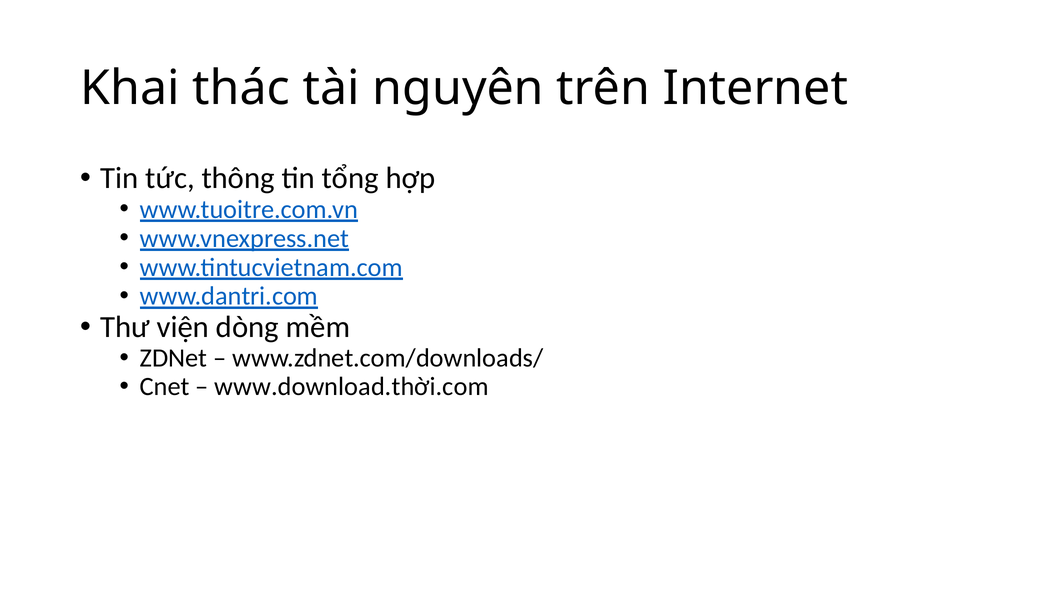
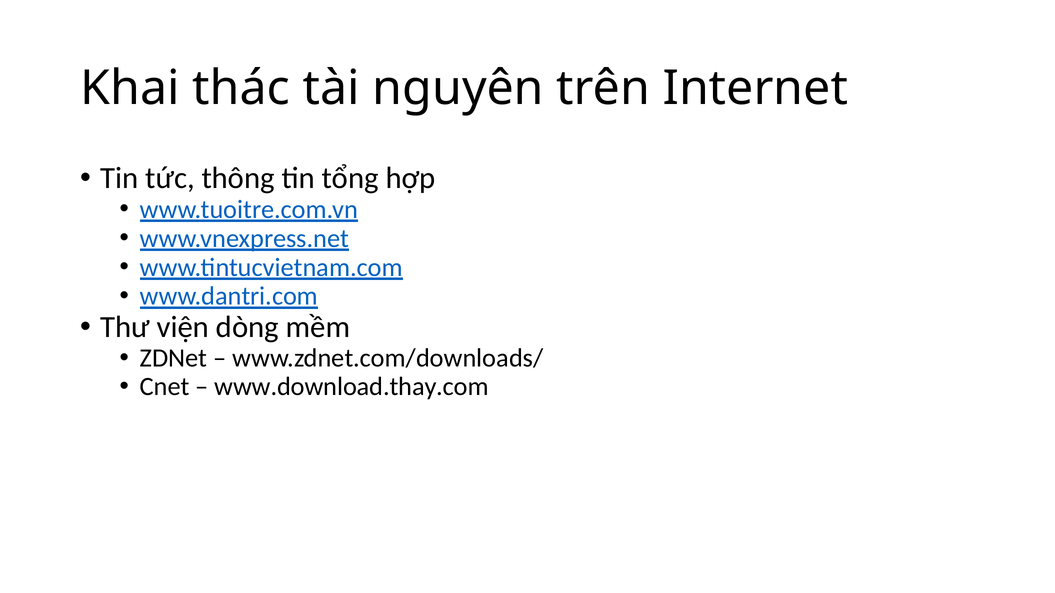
www.download.thời.com: www.download.thời.com -> www.download.thay.com (352, 387)
